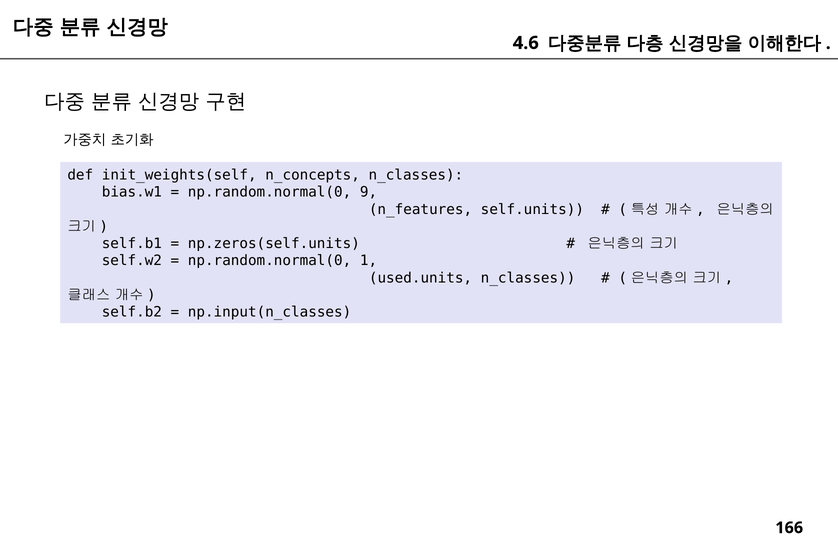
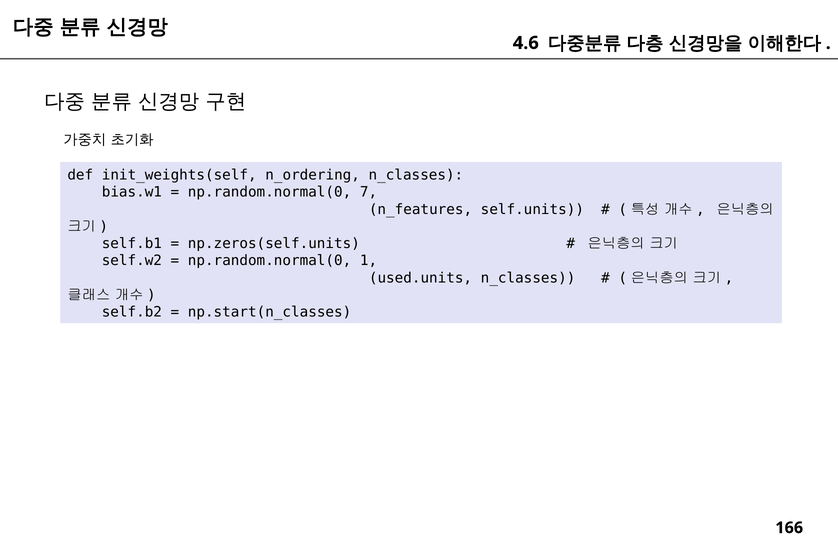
n_concepts: n_concepts -> n_ordering (313, 175)
9: 9 -> 7 (369, 192)
np.input(n_classes: np.input(n_classes -> np.start(n_classes (270, 312)
